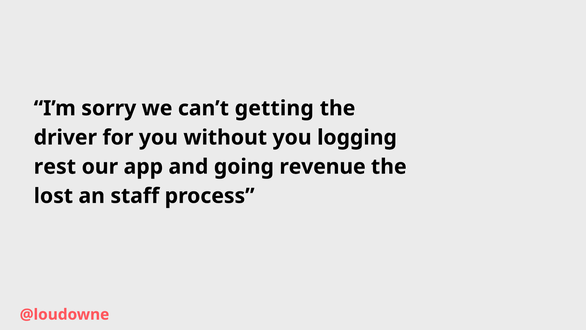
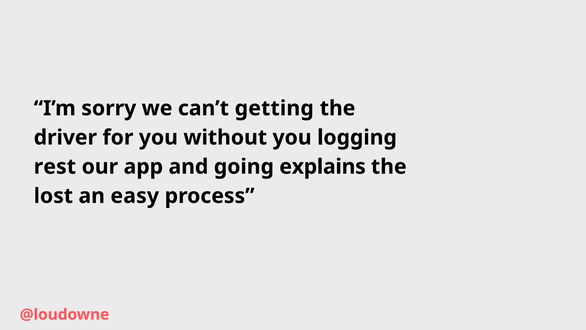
revenue: revenue -> explains (323, 167)
staff: staff -> easy (135, 196)
